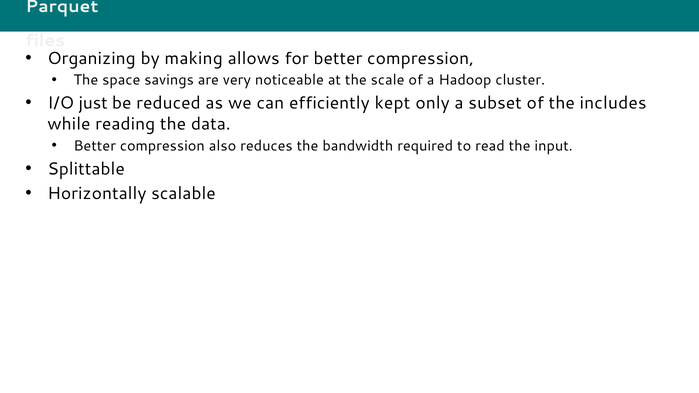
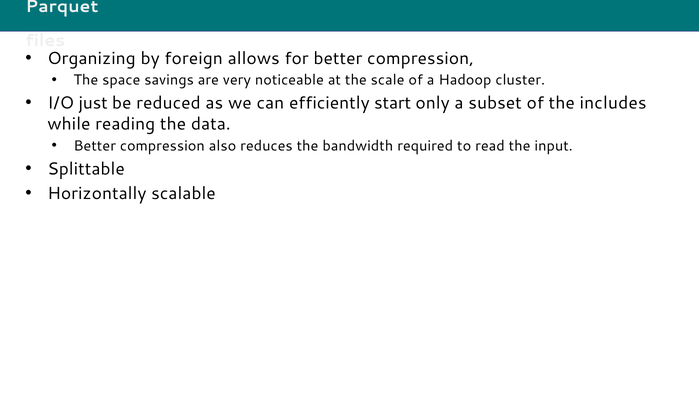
making: making -> foreign (194, 58)
kept: kept -> start (393, 103)
